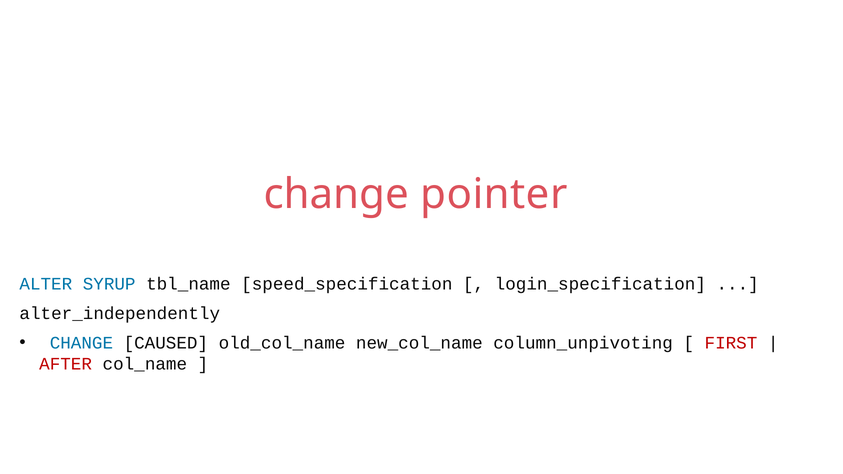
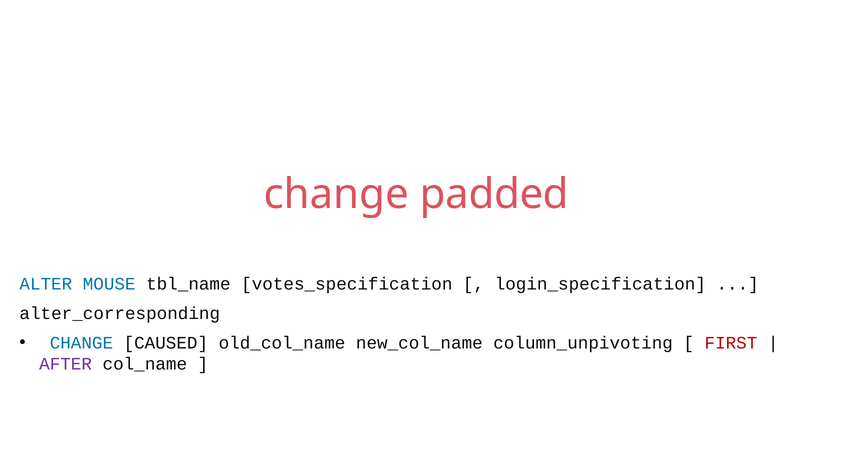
pointer: pointer -> padded (494, 195)
SYRUP: SYRUP -> MOUSE (109, 284)
speed_specification: speed_specification -> votes_specification (347, 284)
alter_independently: alter_independently -> alter_corresponding (120, 314)
AFTER colour: red -> purple (66, 364)
